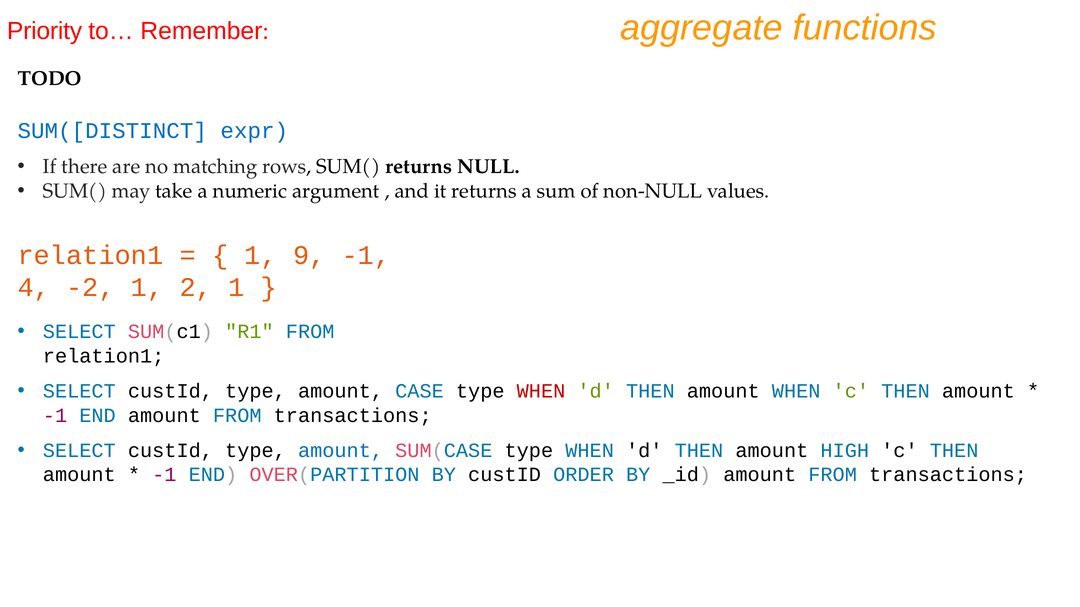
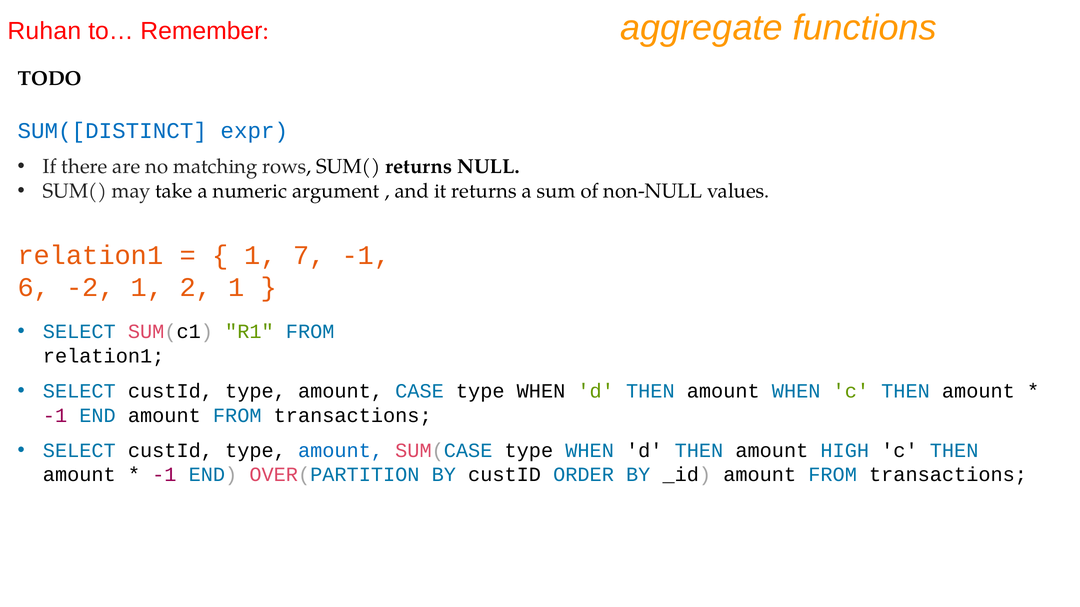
Priority: Priority -> Ruhan (44, 31)
9: 9 -> 7 (309, 255)
4: 4 -> 6 (34, 288)
WHEN colour: red -> black (541, 391)
